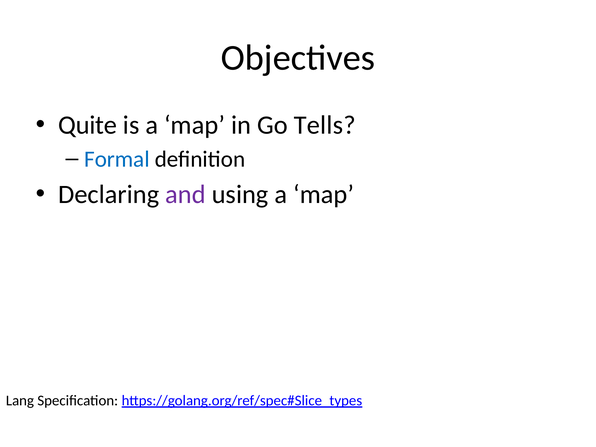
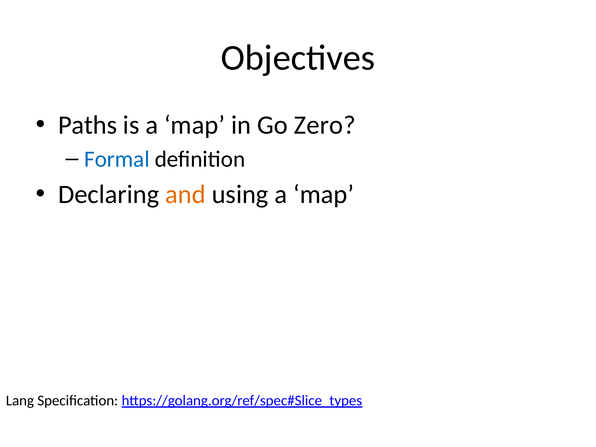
Quite: Quite -> Paths (88, 125)
Tells: Tells -> Zero (325, 125)
and colour: purple -> orange (185, 195)
